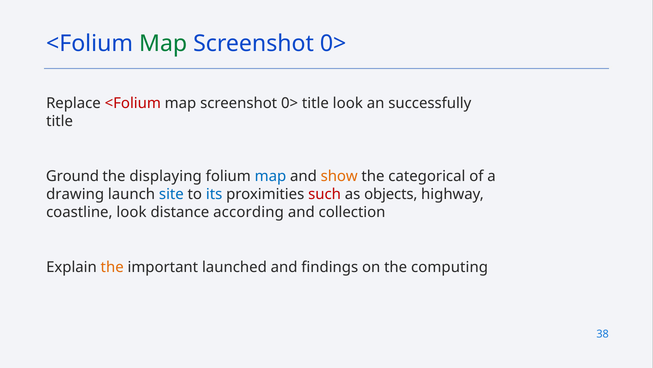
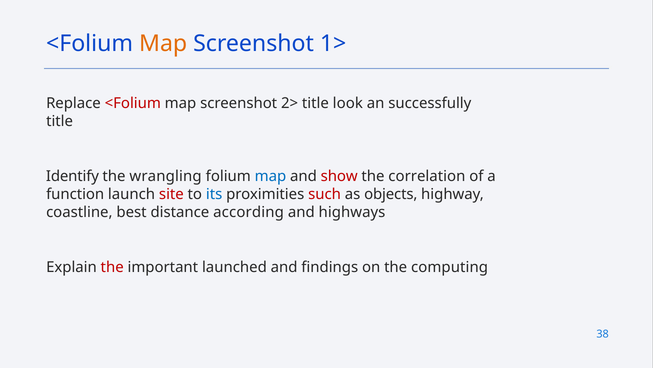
Map colour: green -> orange (163, 44)
0>: 0> -> 1> (333, 44)
0>: 0> -> 2> (290, 103)
Ground: Ground -> Identify (72, 176)
displaying: displaying -> wrangling (166, 176)
show colour: orange -> red (339, 176)
categorical: categorical -> correlation (427, 176)
drawing: drawing -> function (75, 194)
site colour: blue -> red (171, 194)
coastline look: look -> best (132, 212)
collection: collection -> highways (352, 212)
the colour: orange -> red (112, 267)
